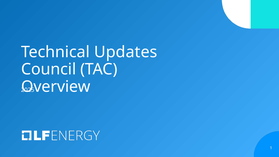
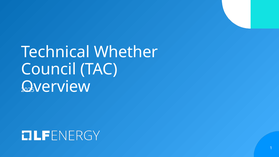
Updates: Updates -> Whether (126, 52)
